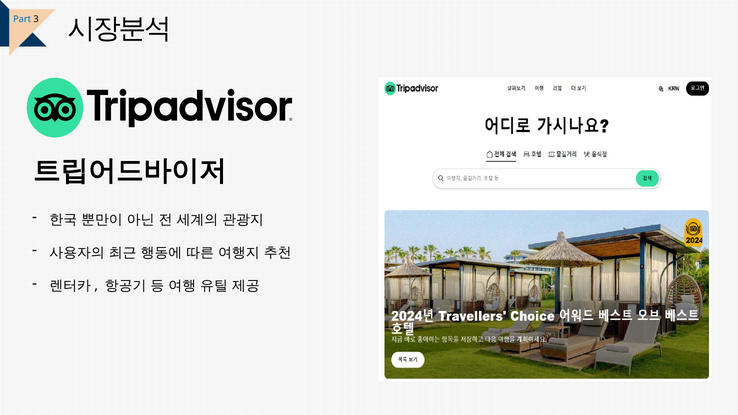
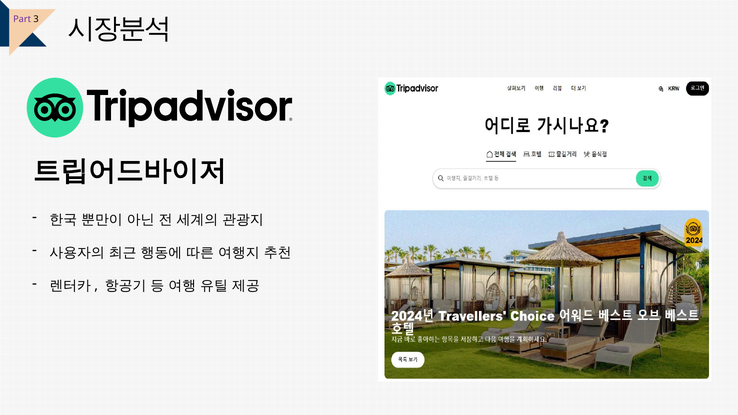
Part colour: blue -> purple (22, 19)
